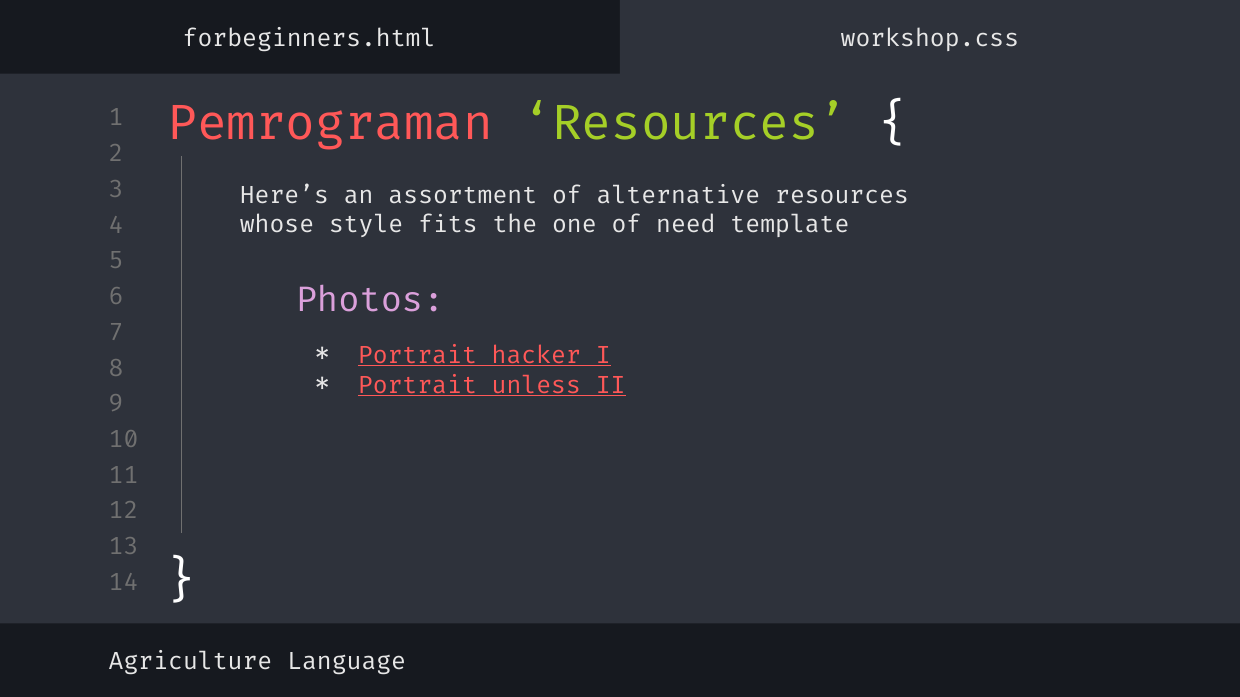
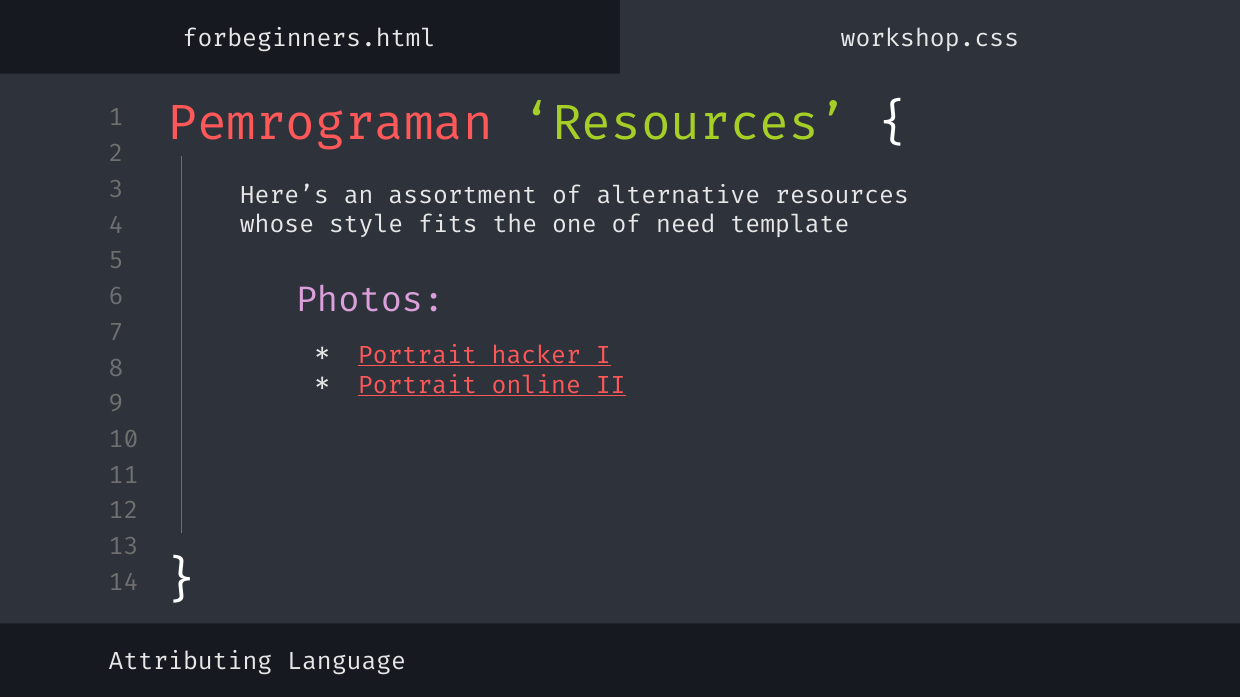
unless: unless -> online (536, 386)
Agriculture: Agriculture -> Attributing (190, 663)
